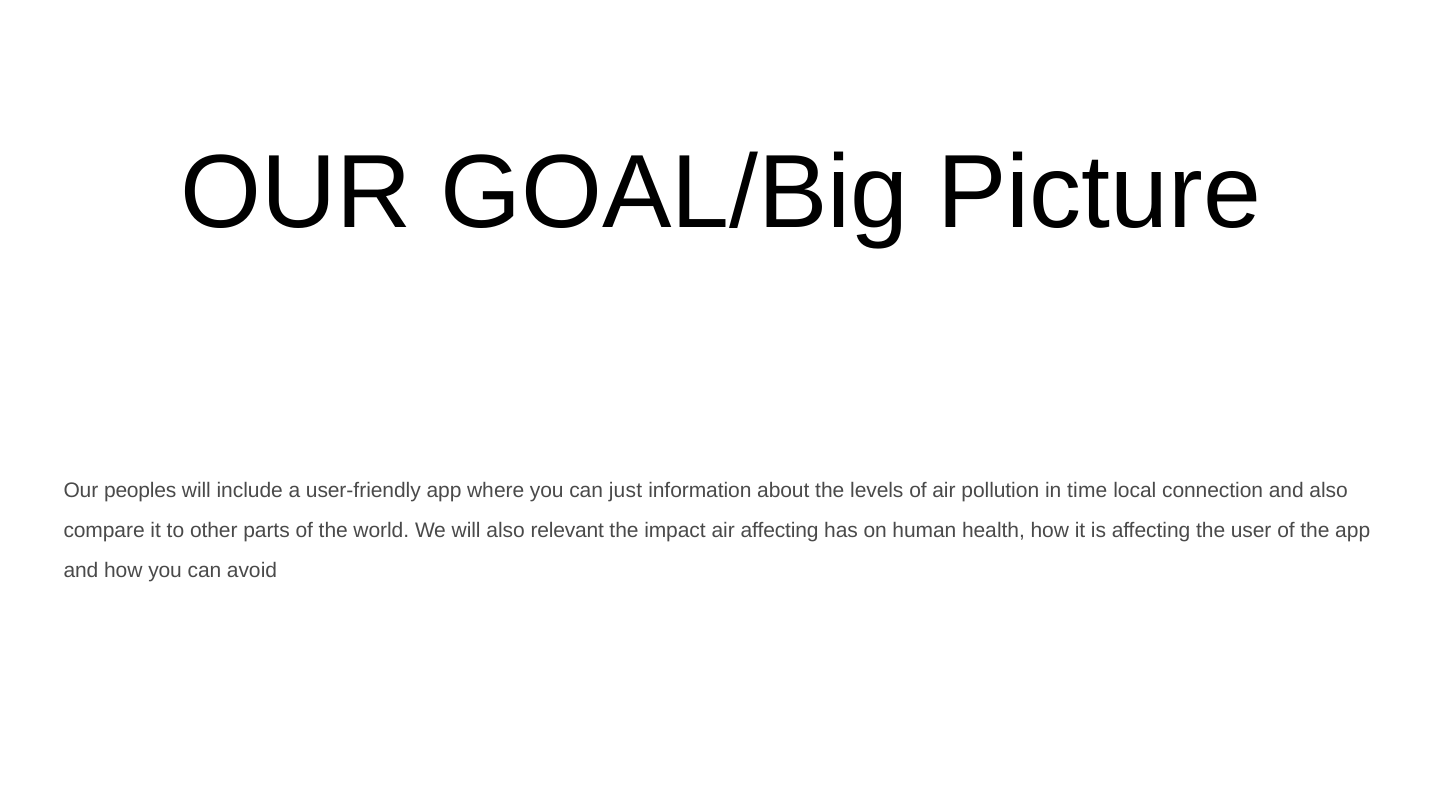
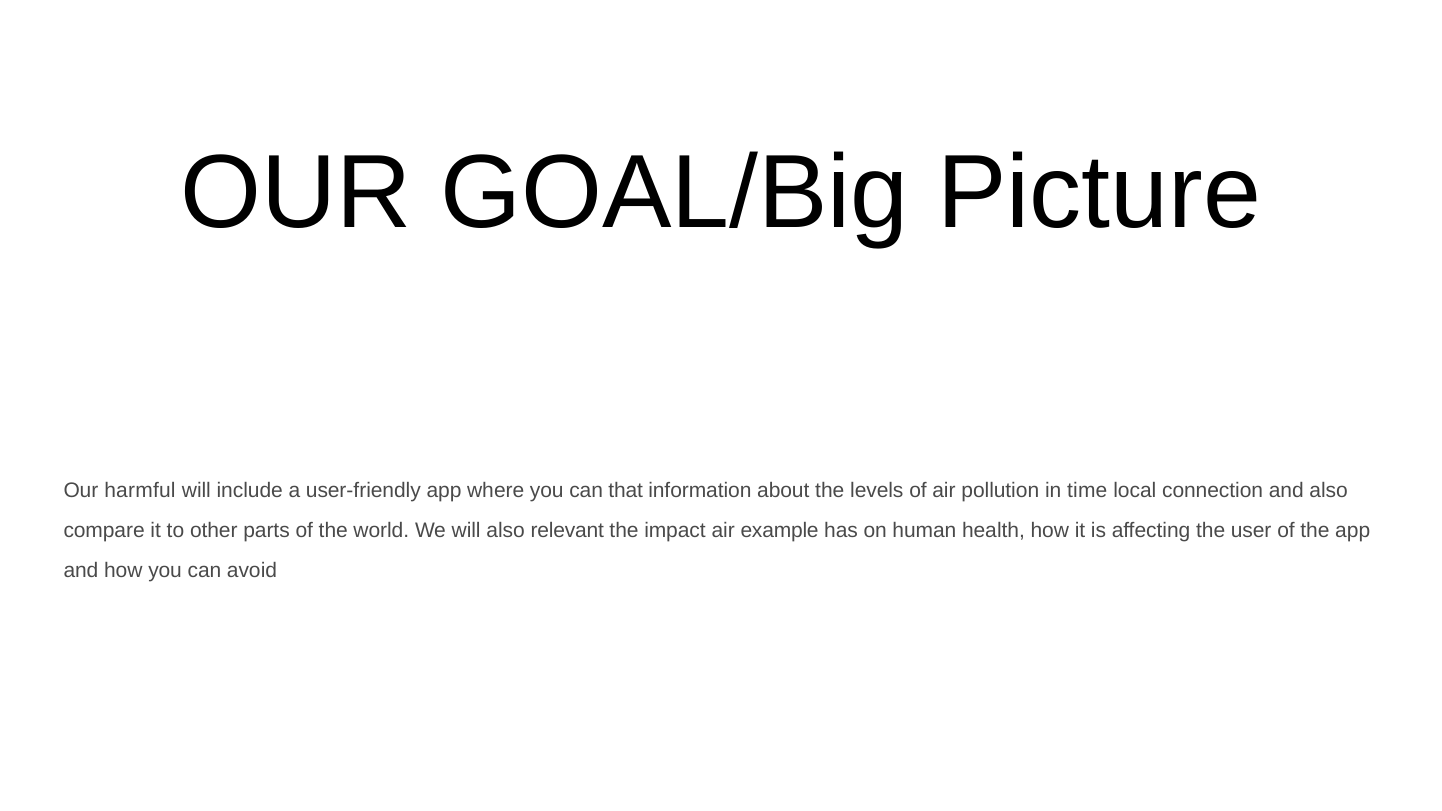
peoples: peoples -> harmful (140, 491)
just: just -> that (626, 491)
air affecting: affecting -> example (780, 531)
